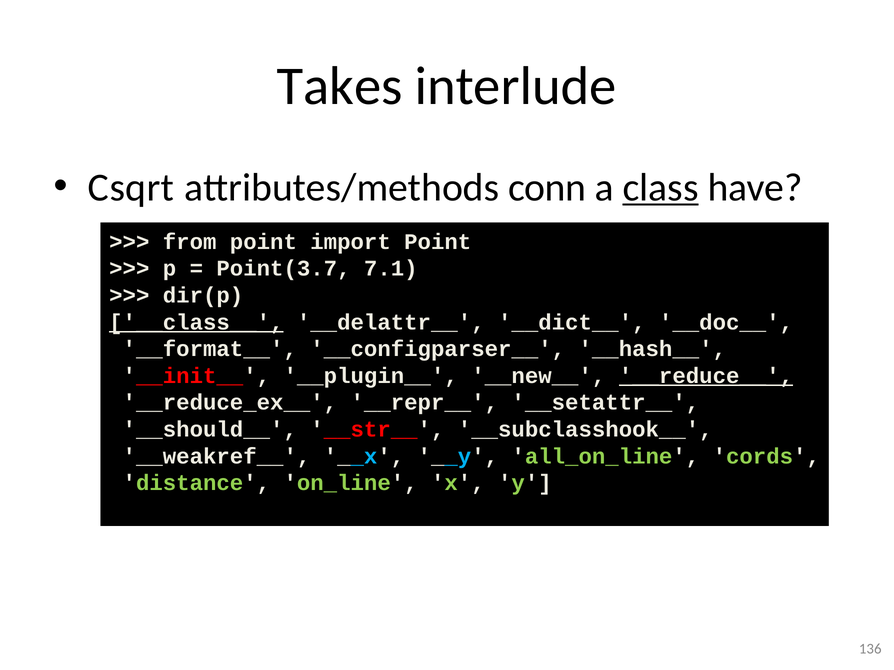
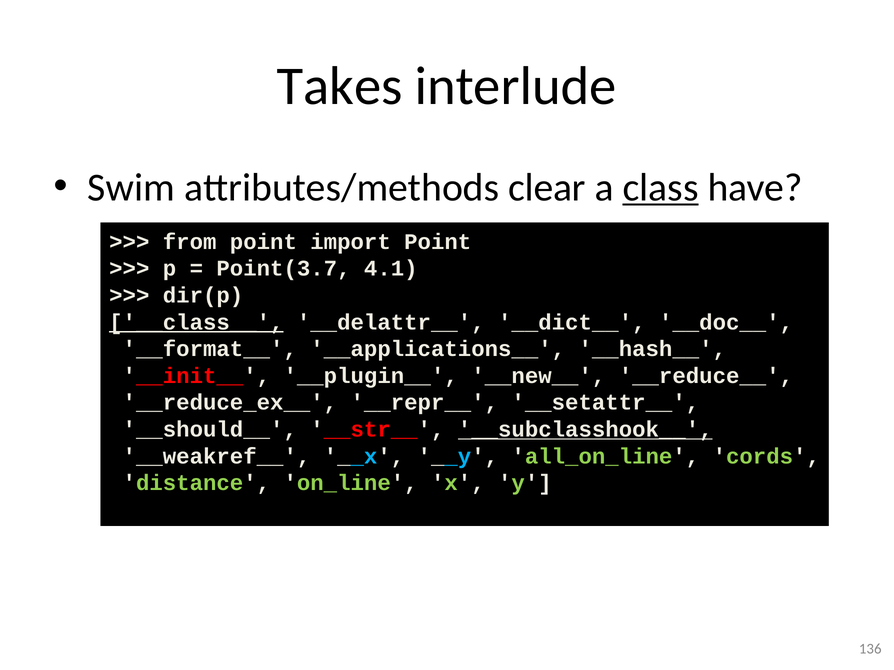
Csqrt: Csqrt -> Swim (131, 188)
conn: conn -> clear (547, 188)
7.1: 7.1 -> 4.1 (391, 269)
__configparser__: __configparser__ -> __applications__ (438, 349)
__reduce__ underline: present -> none (706, 376)
__subclasshook__ underline: none -> present (585, 430)
